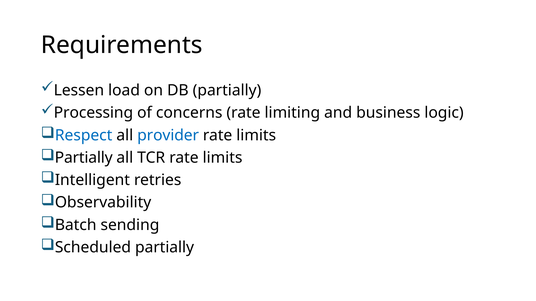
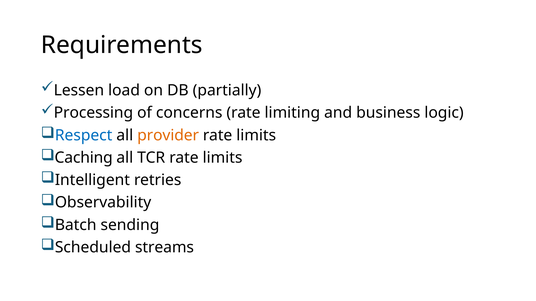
provider colour: blue -> orange (168, 135)
Partially: Partially -> Caching (84, 158)
Scheduled partially: partially -> streams (165, 248)
